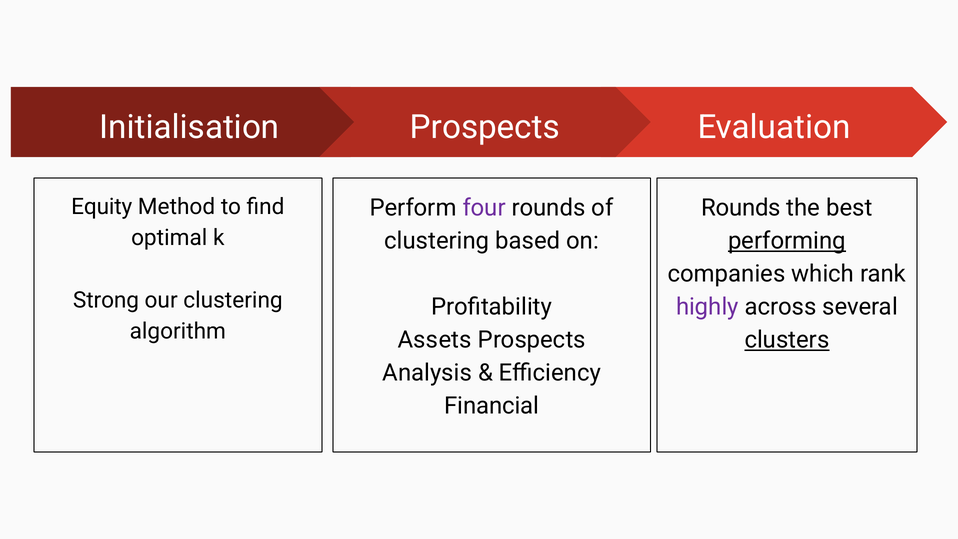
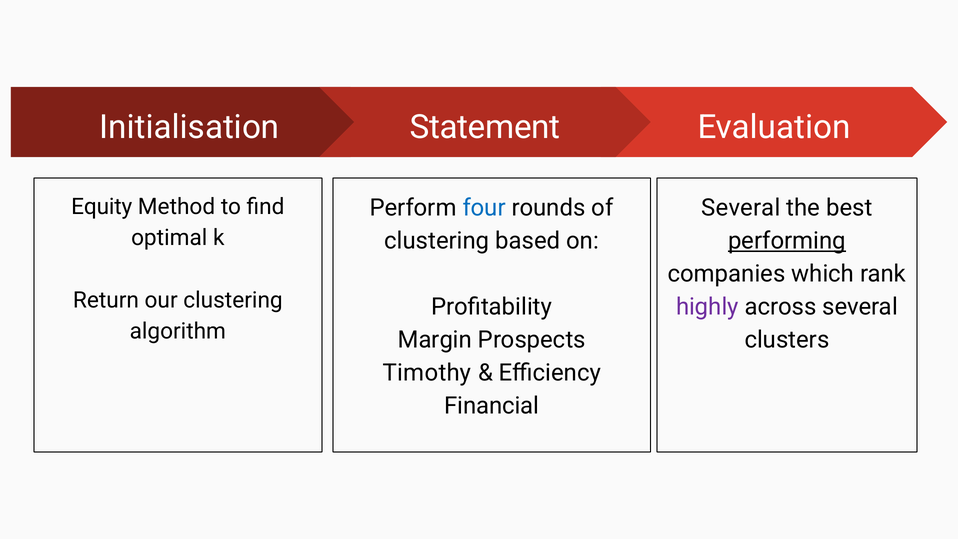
Prospects: Prospects -> Statement (485, 127)
four colour: purple -> blue (484, 208)
Rounds: Rounds -> Several (741, 208)
Strong: Strong -> Return (106, 300)
Assets: Assets -> Margin (435, 340)
clusters underline: present -> none (787, 340)
Analysis: Analysis -> Timothy (427, 373)
